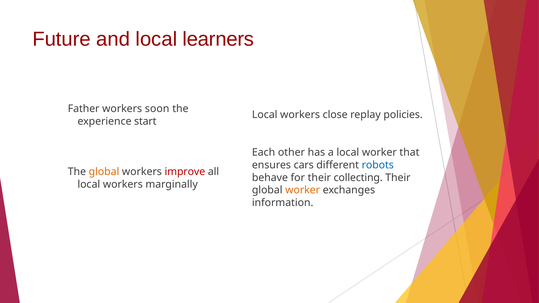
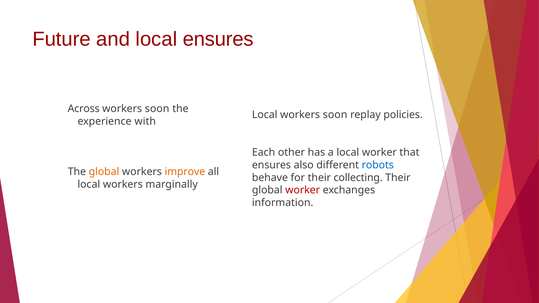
local learners: learners -> ensures (218, 39)
Father: Father -> Across (84, 109)
Local workers close: close -> soon (335, 115)
start: start -> with (145, 121)
cars: cars -> also (304, 165)
improve colour: red -> orange (185, 172)
worker colour: orange -> red (303, 190)
